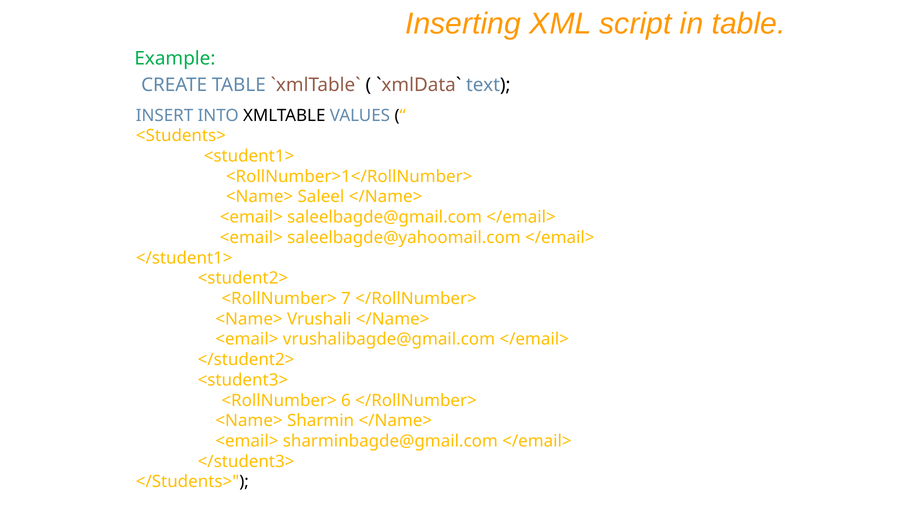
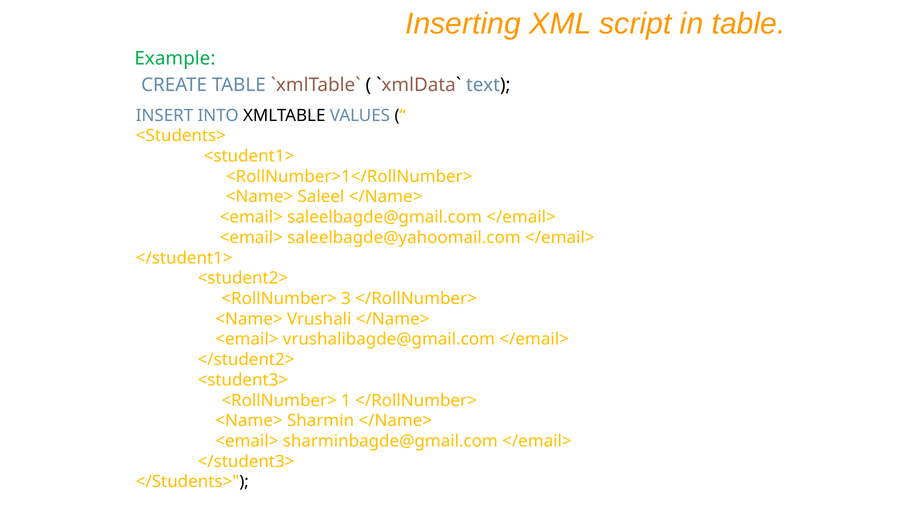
7: 7 -> 3 (346, 299)
6: 6 -> 1 (346, 401)
